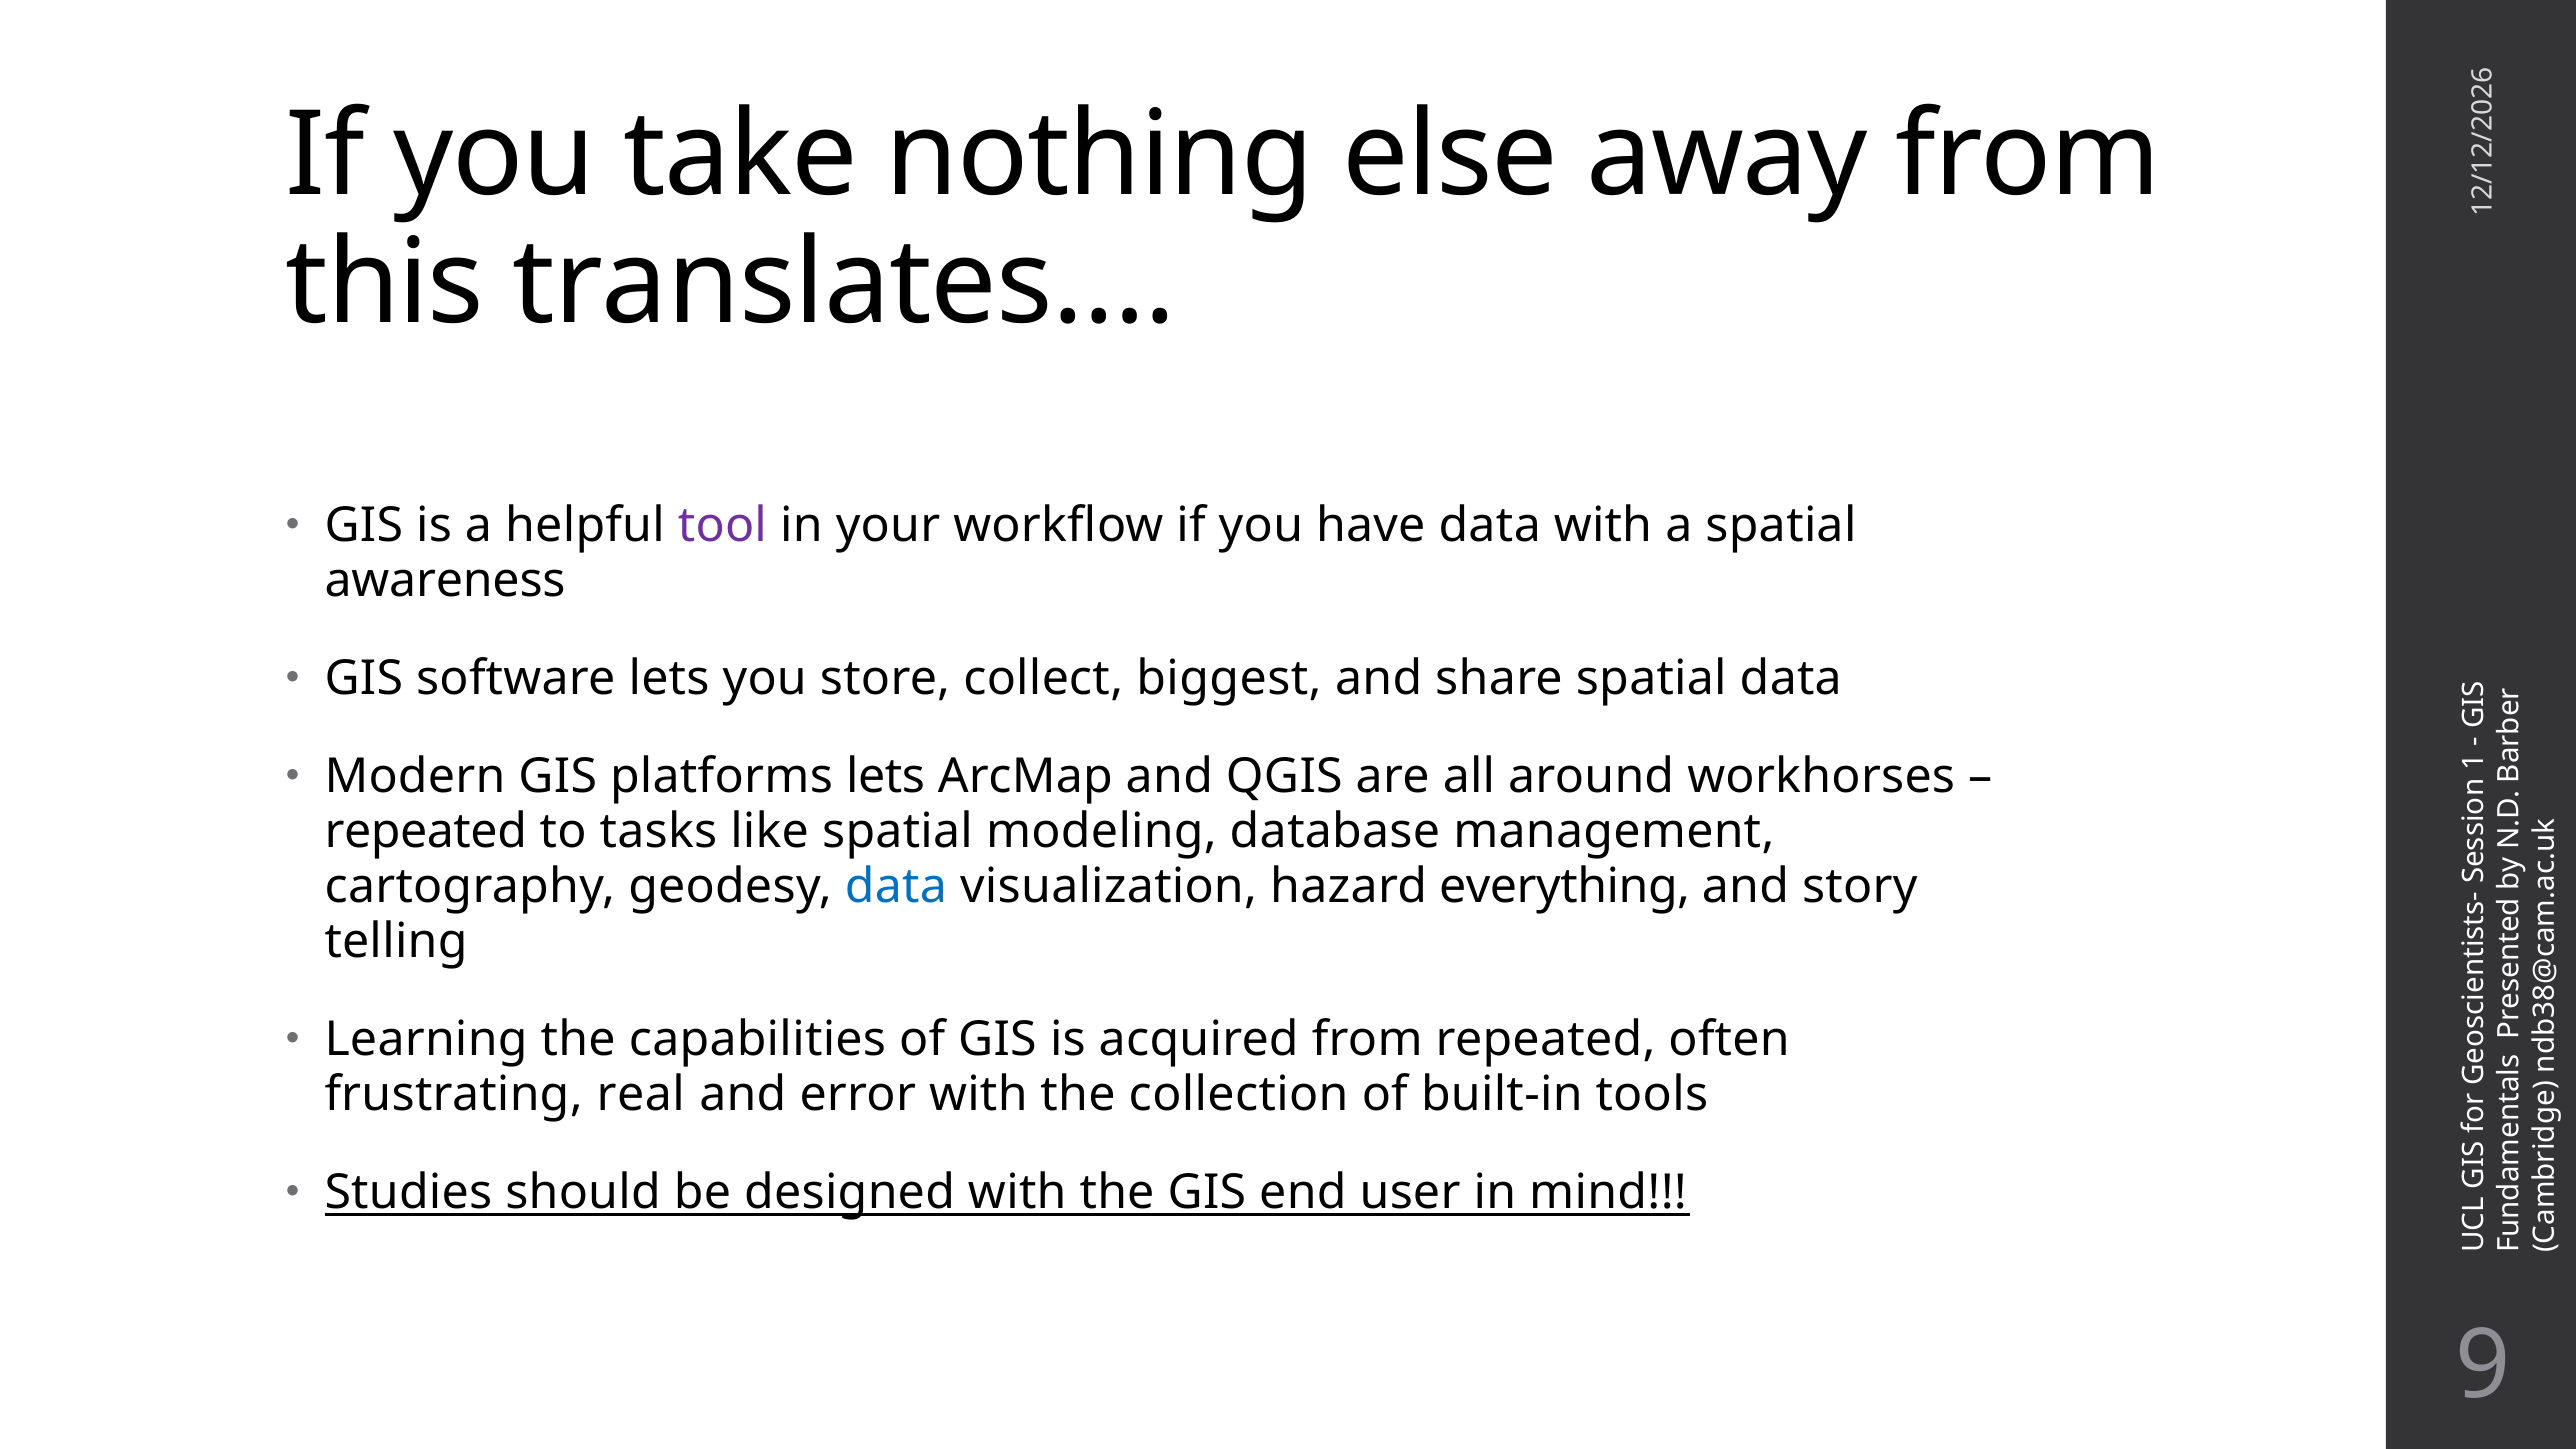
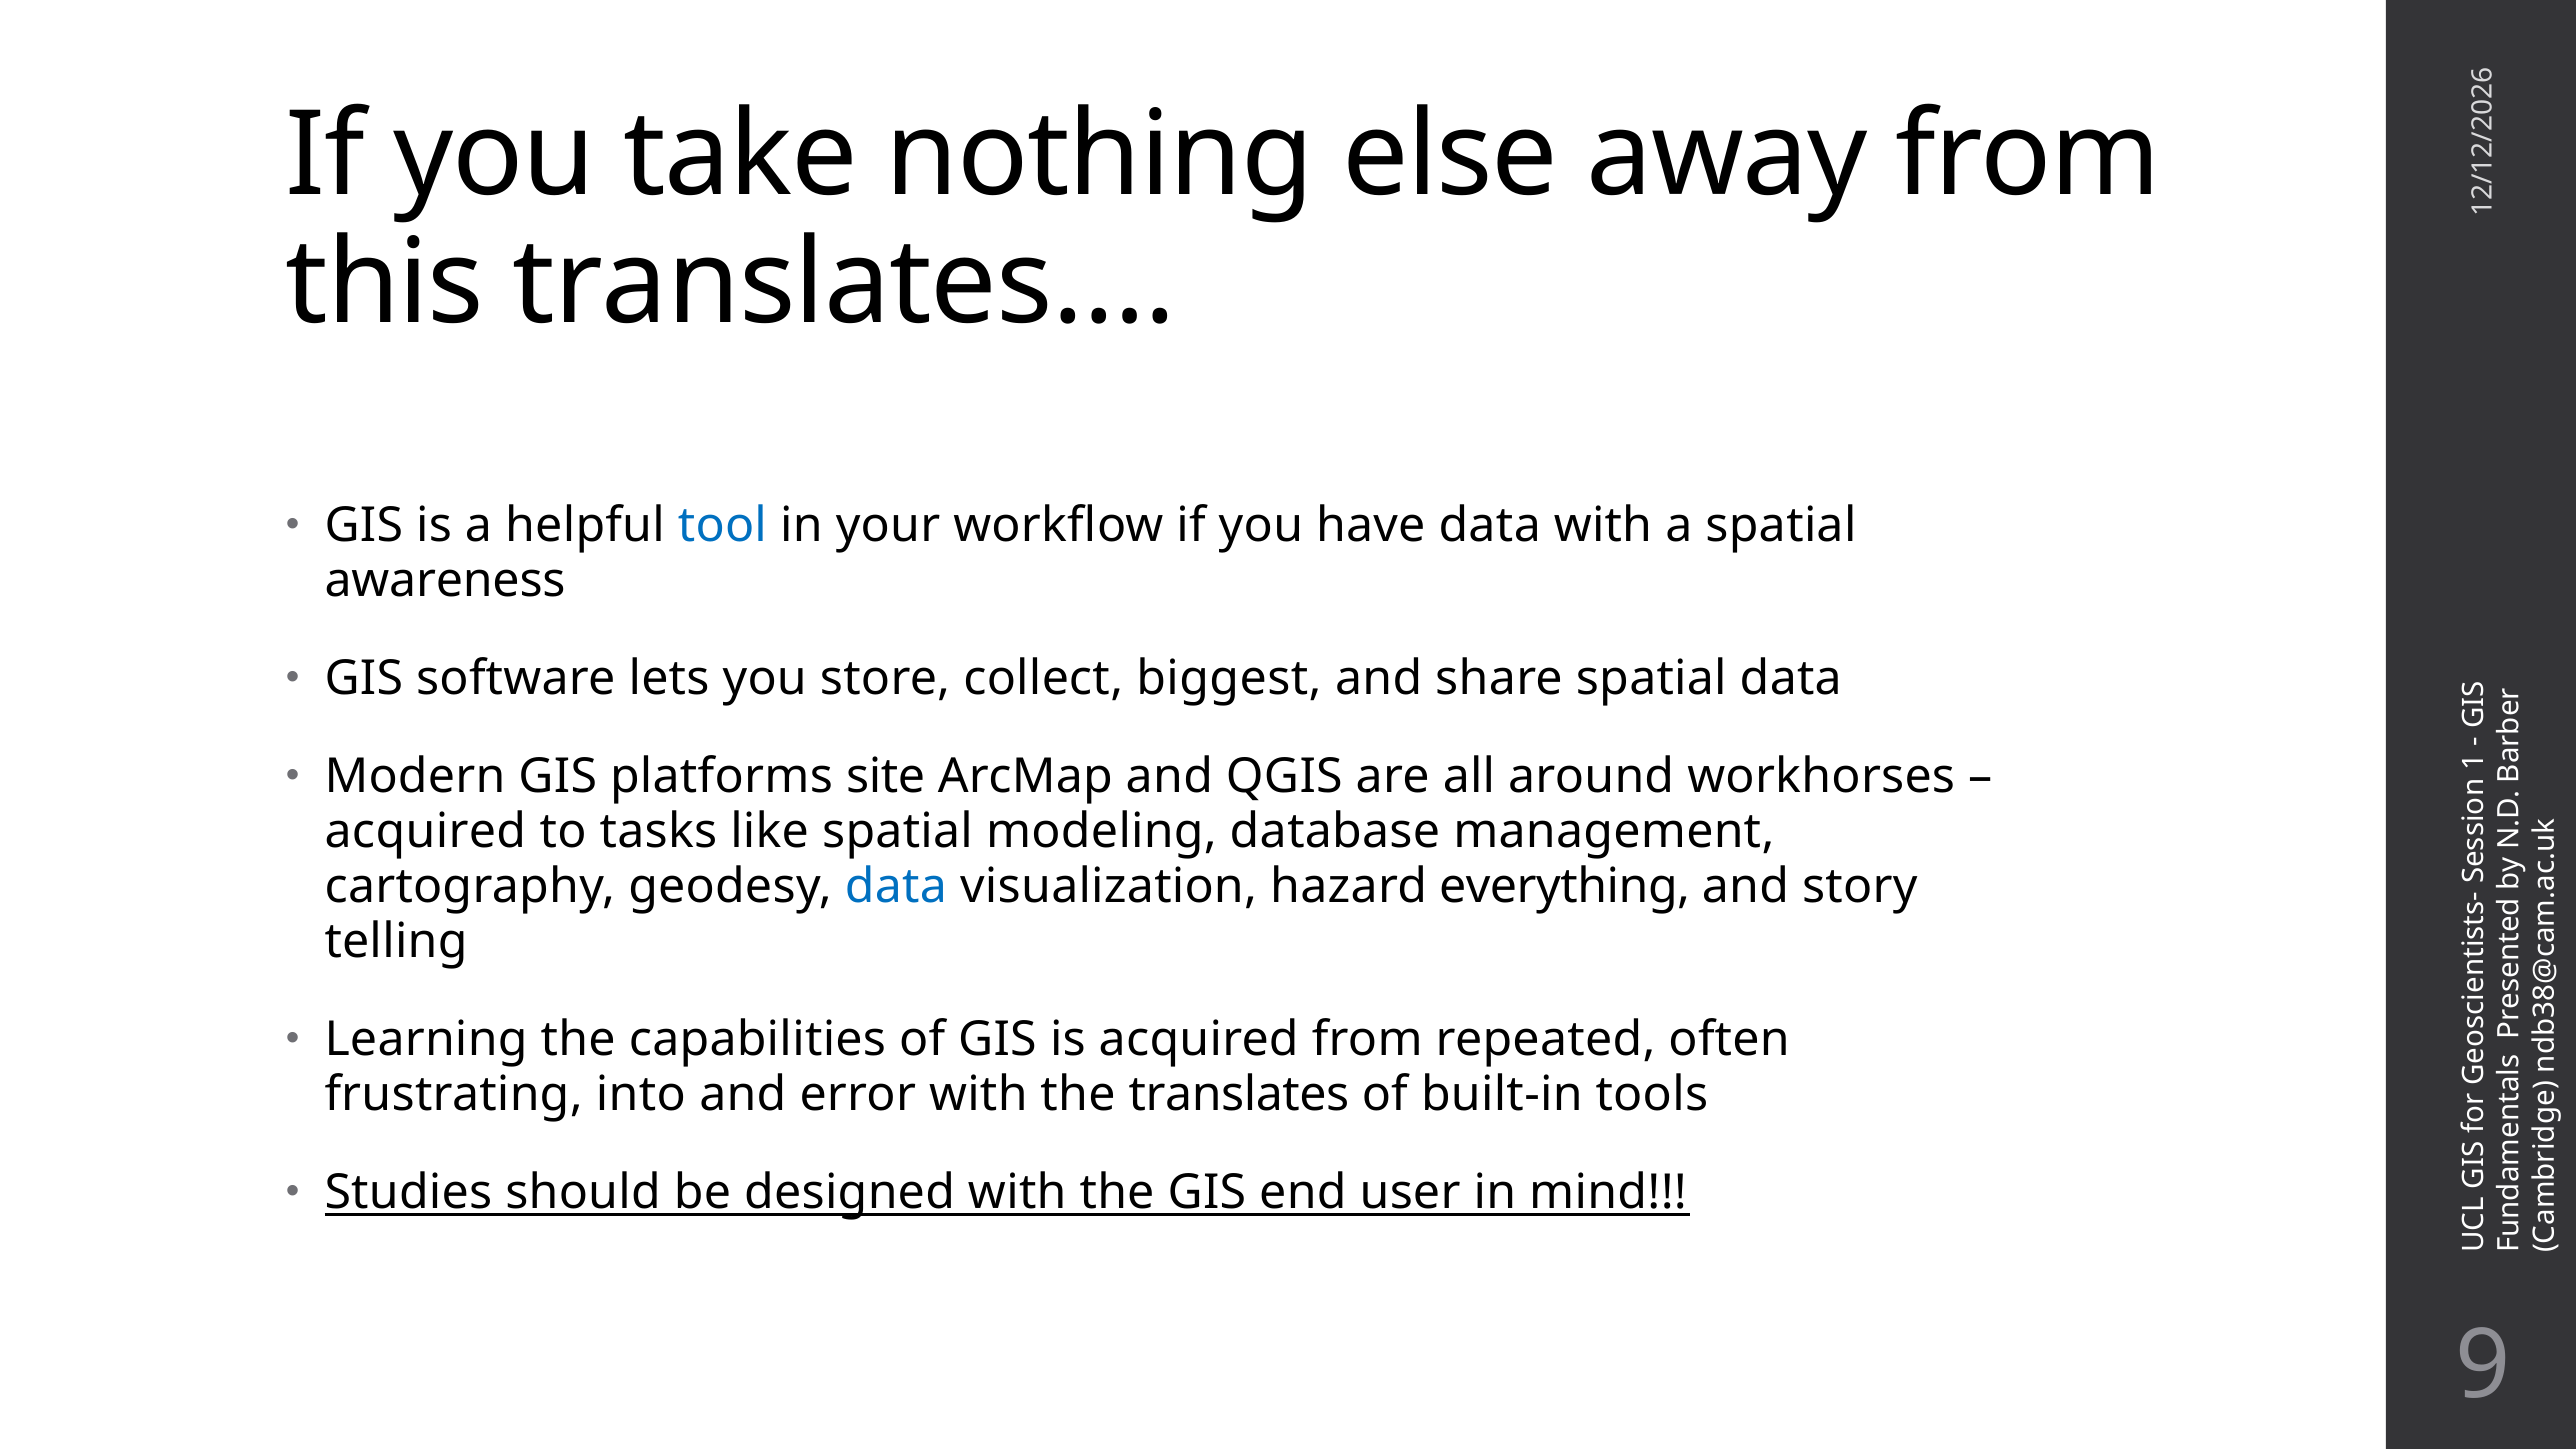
tool colour: purple -> blue (722, 525)
platforms lets: lets -> site (886, 776)
repeated: repeated -> acquired (425, 831)
real: real -> into (641, 1095)
collection: collection -> translates (1239, 1095)
